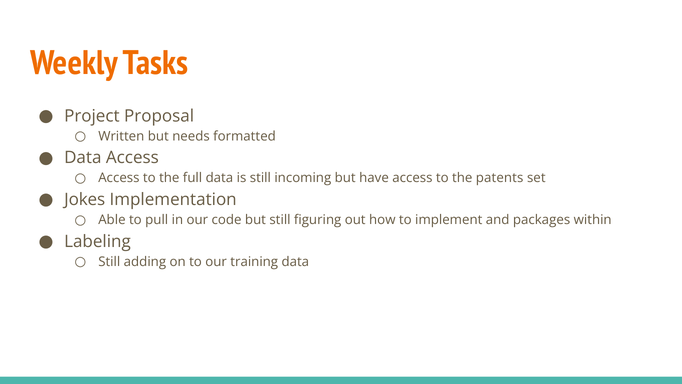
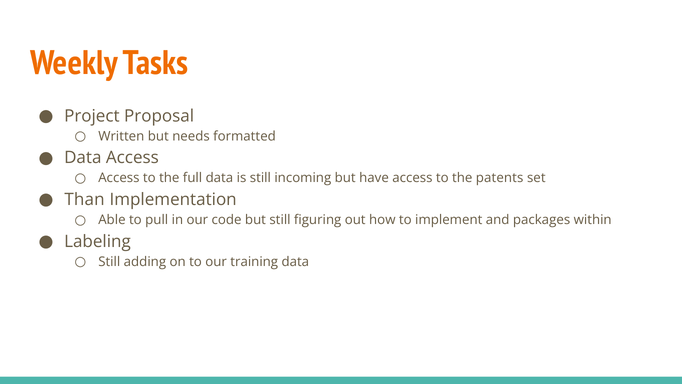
Jokes: Jokes -> Than (85, 199)
